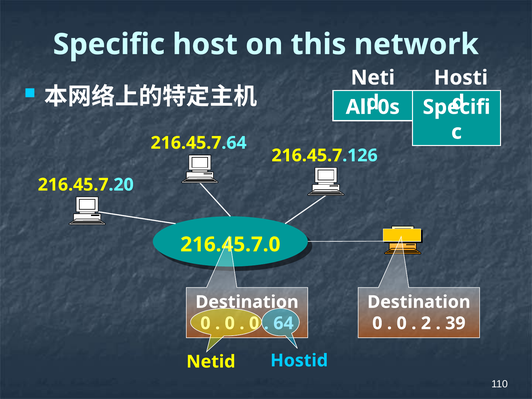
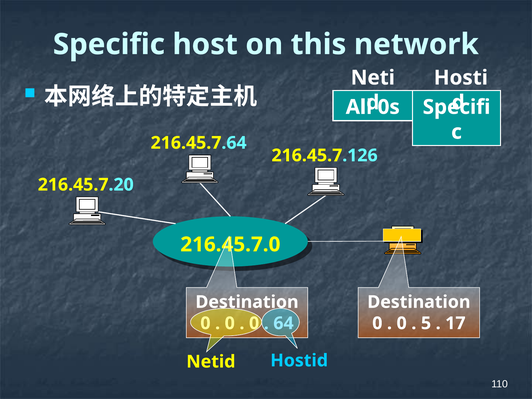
2: 2 -> 5 (426, 323)
39: 39 -> 17 (455, 323)
